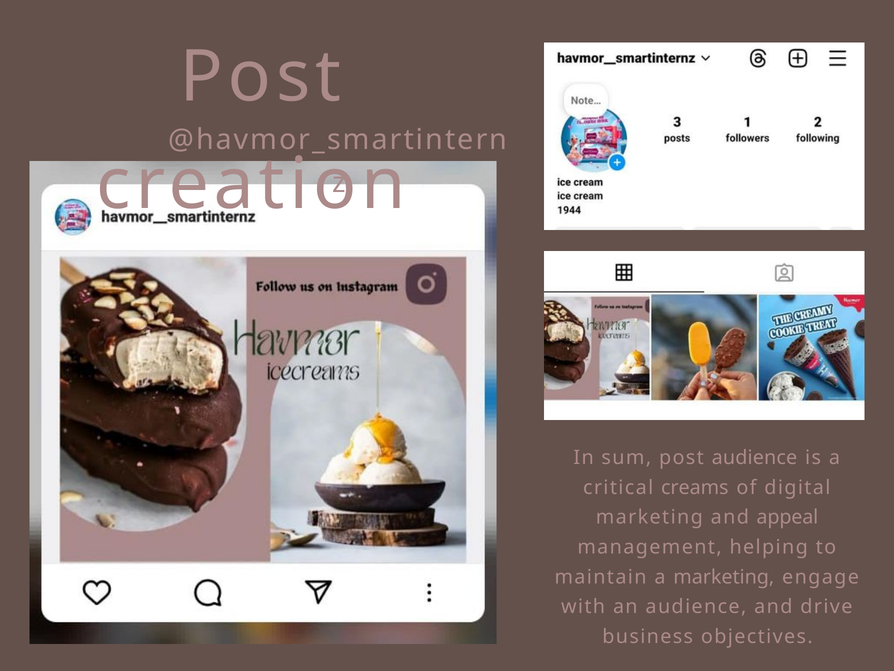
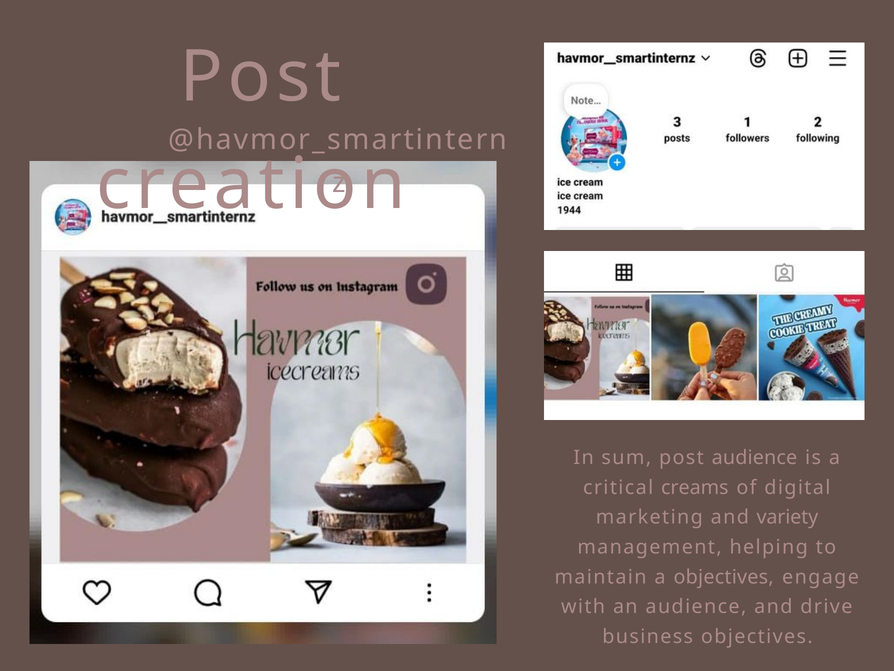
appeal: appeal -> variety (787, 517)
a marketing: marketing -> objectives (724, 577)
